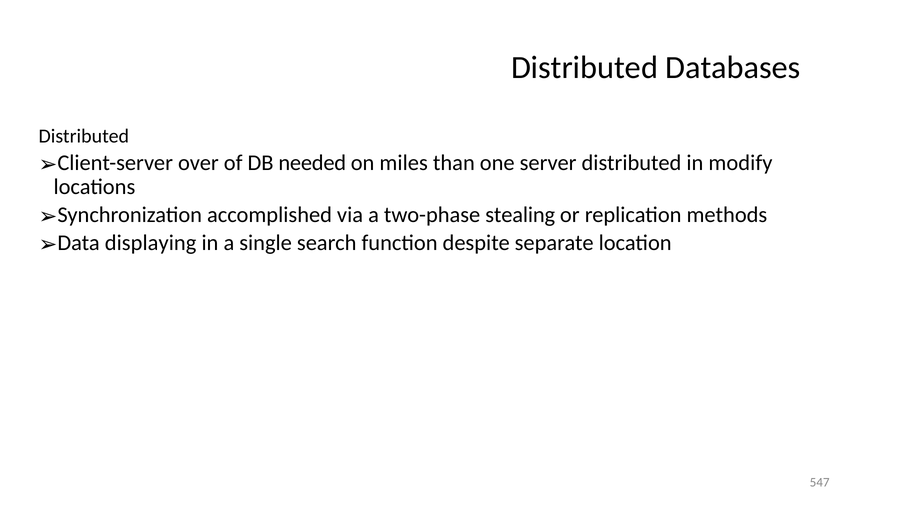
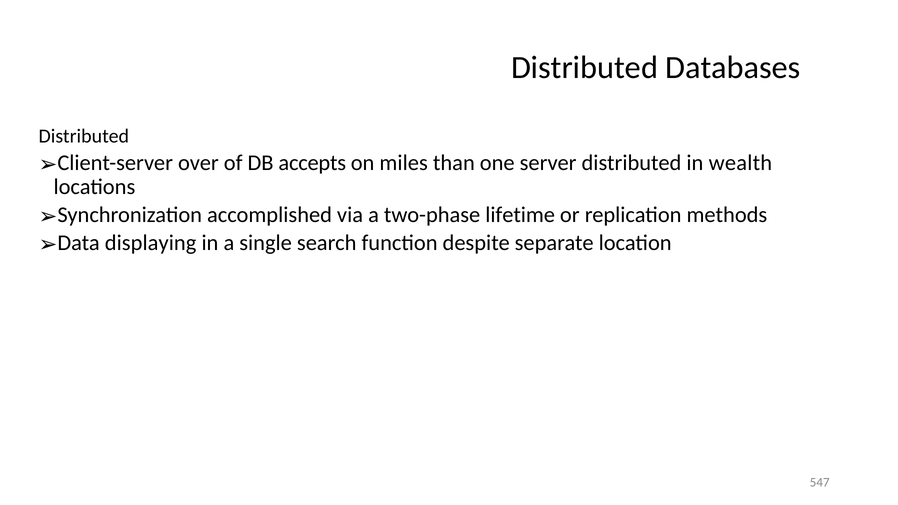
needed: needed -> accepts (312, 163)
modify: modify -> wealth (740, 163)
stealing: stealing -> lifetime (520, 215)
